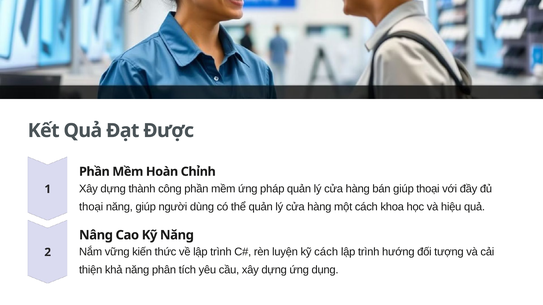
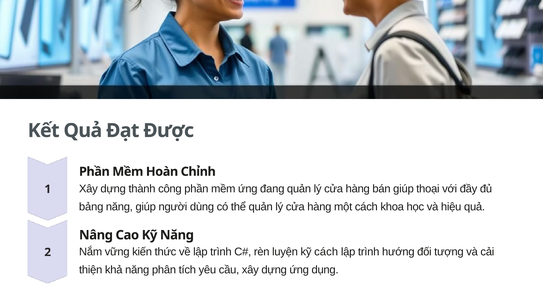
pháp: pháp -> đang (272, 189)
thoại: thoại -> bảng (91, 207)
